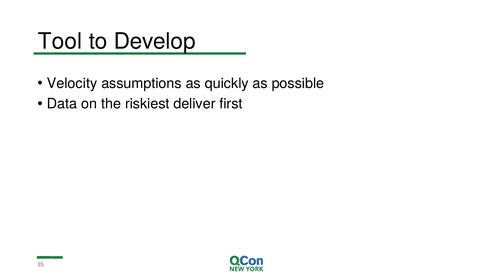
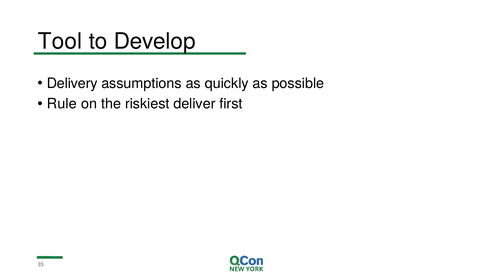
Velocity: Velocity -> Delivery (72, 83)
Data: Data -> Rule (62, 104)
